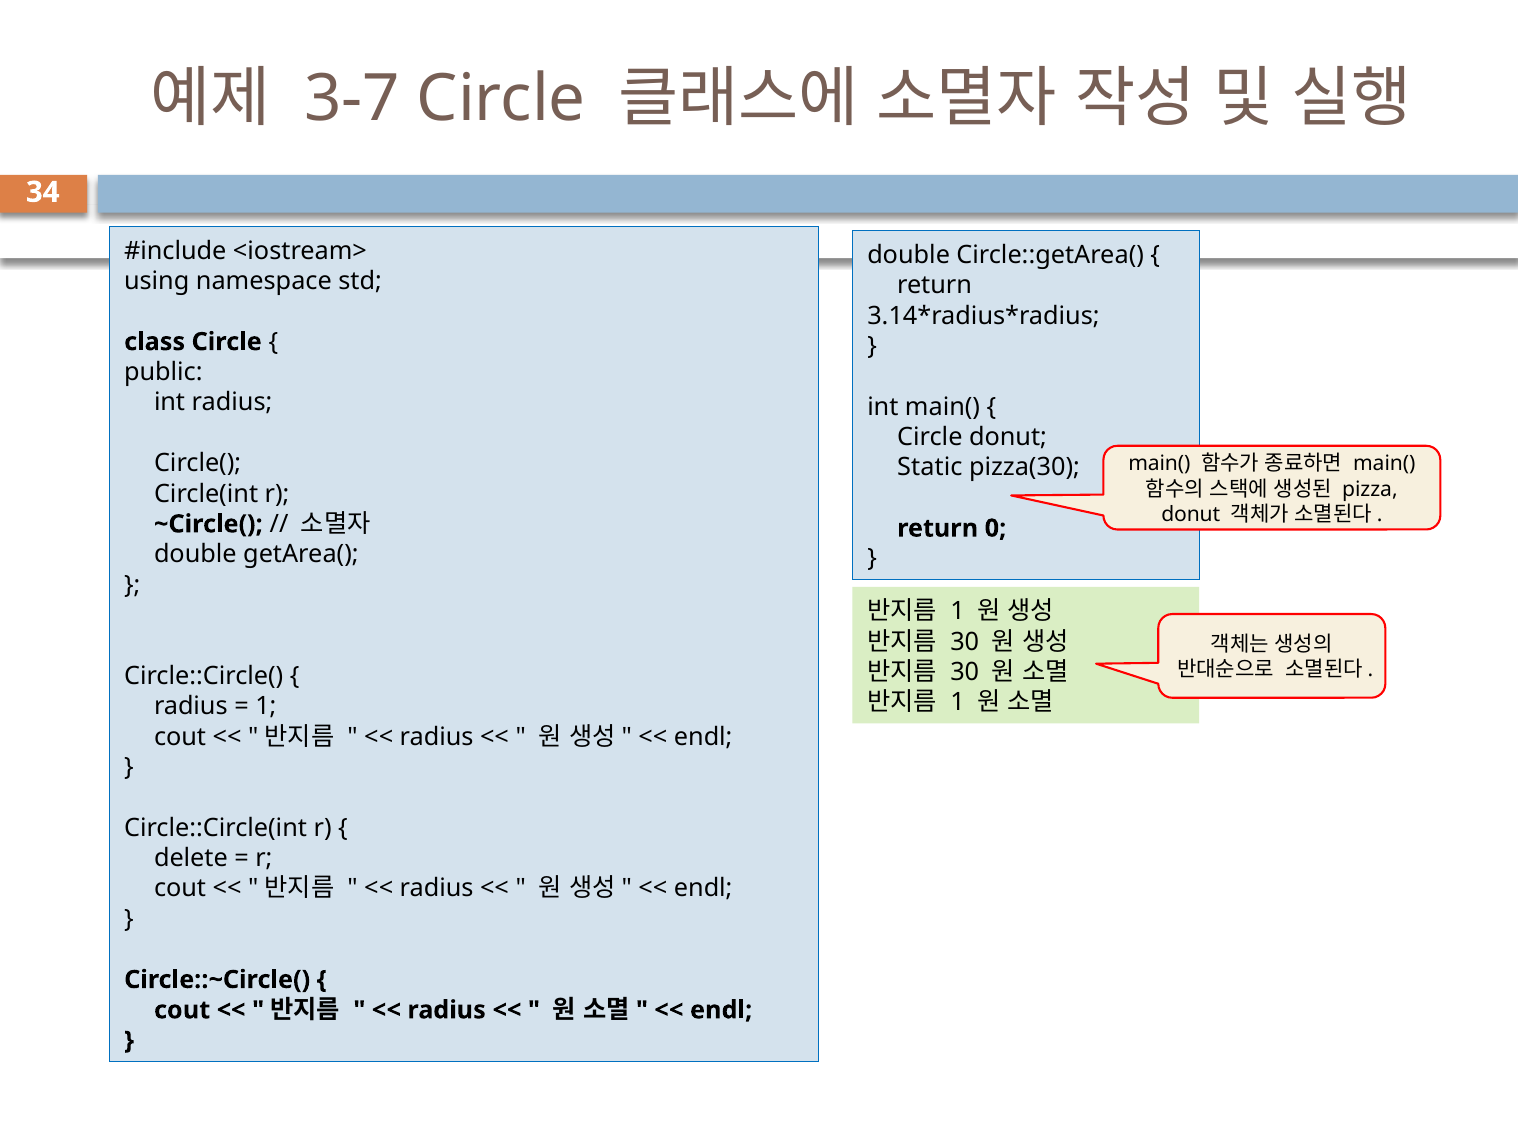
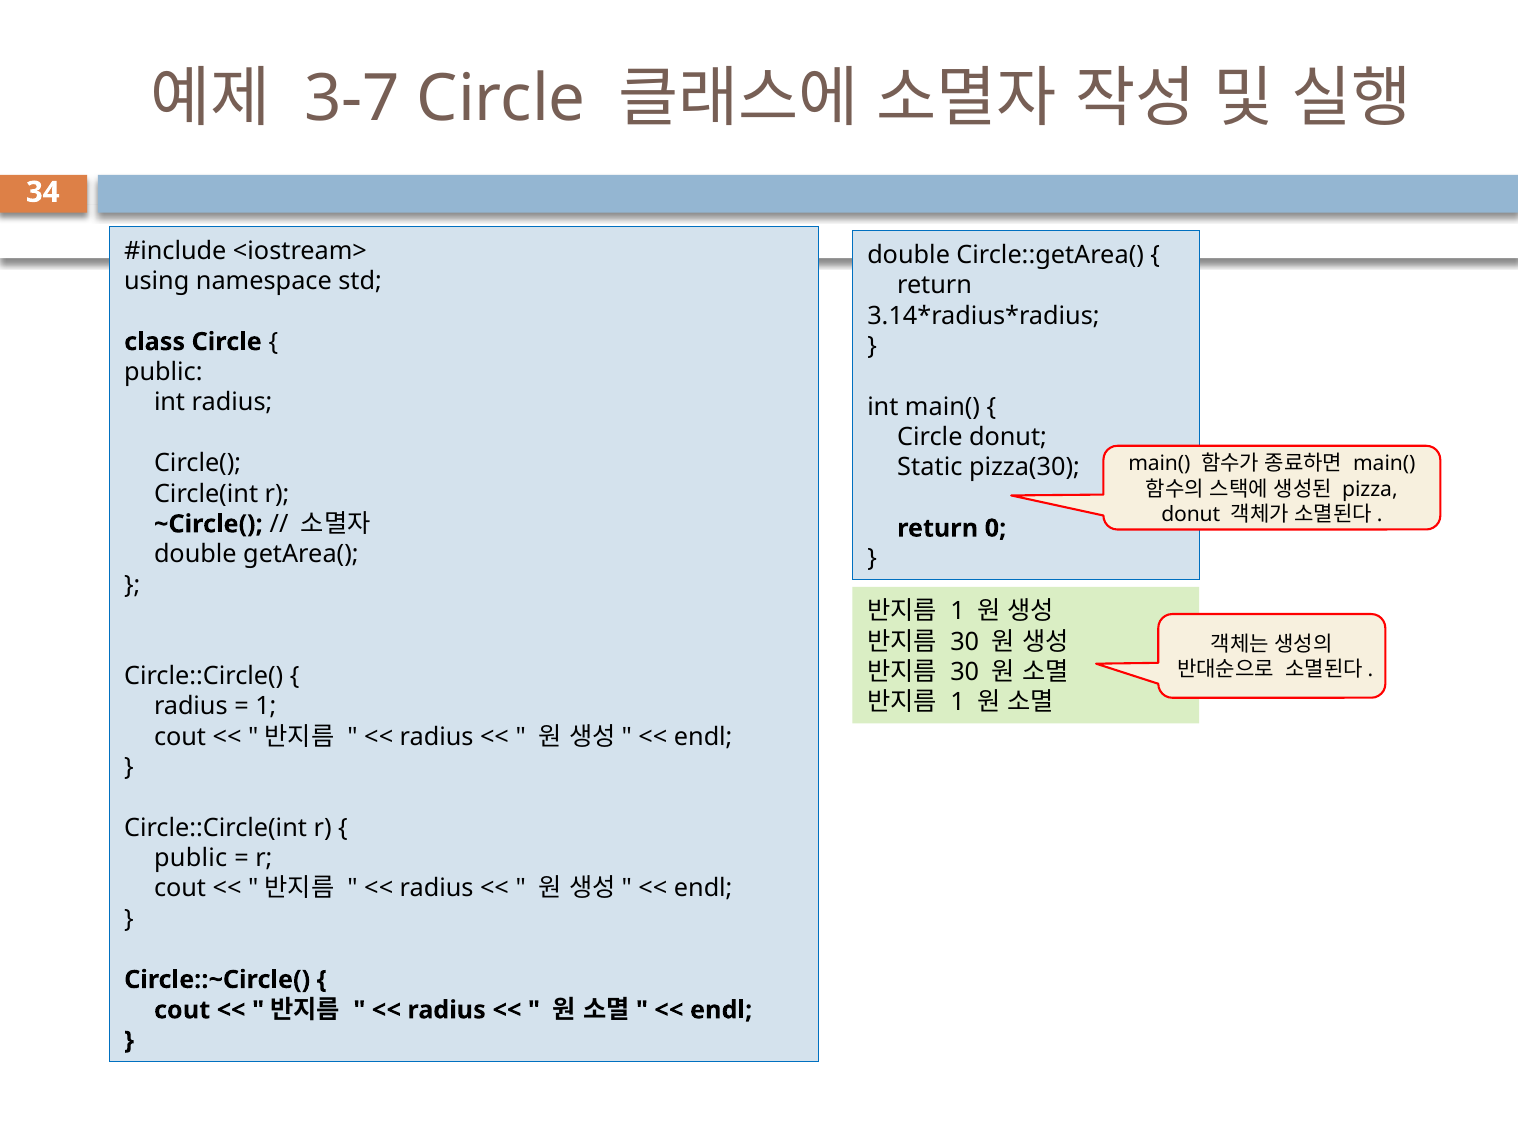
delete: delete -> public (191, 858)
